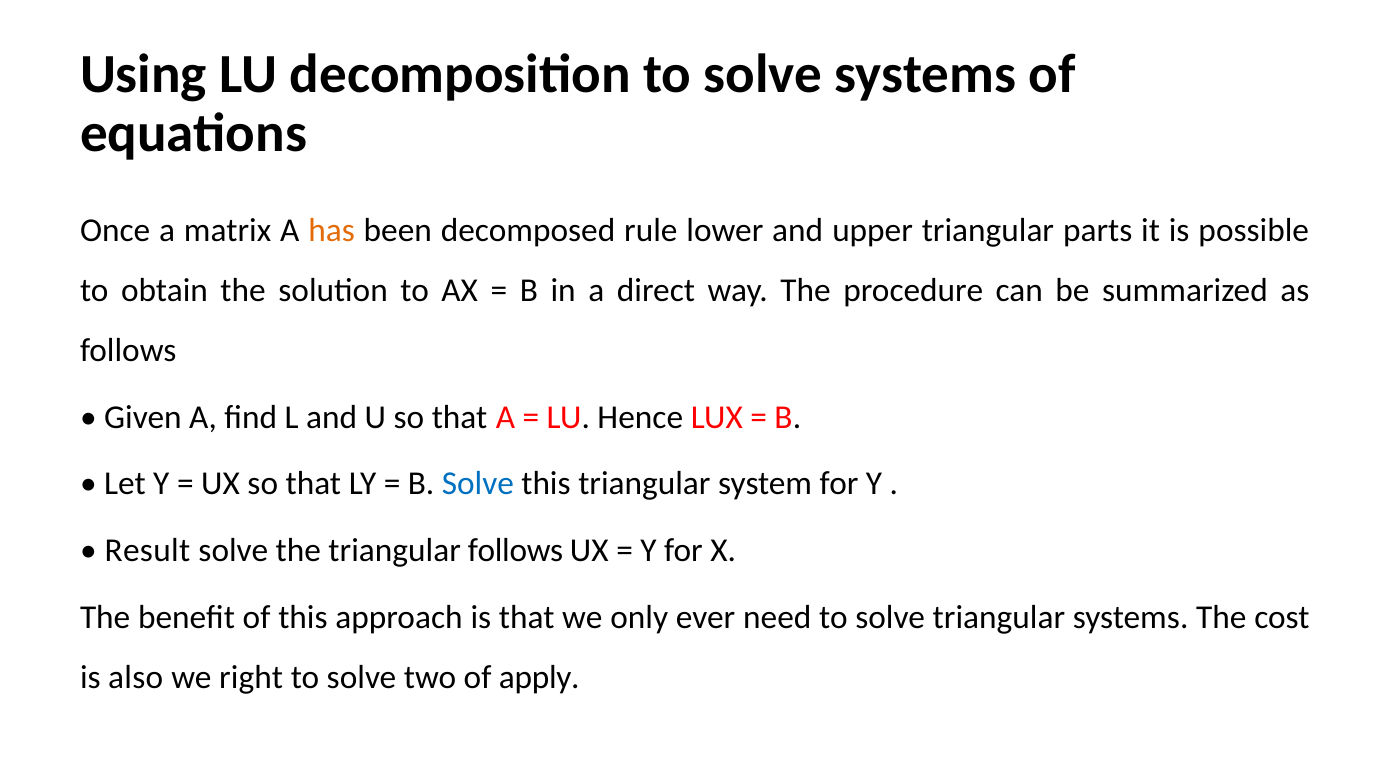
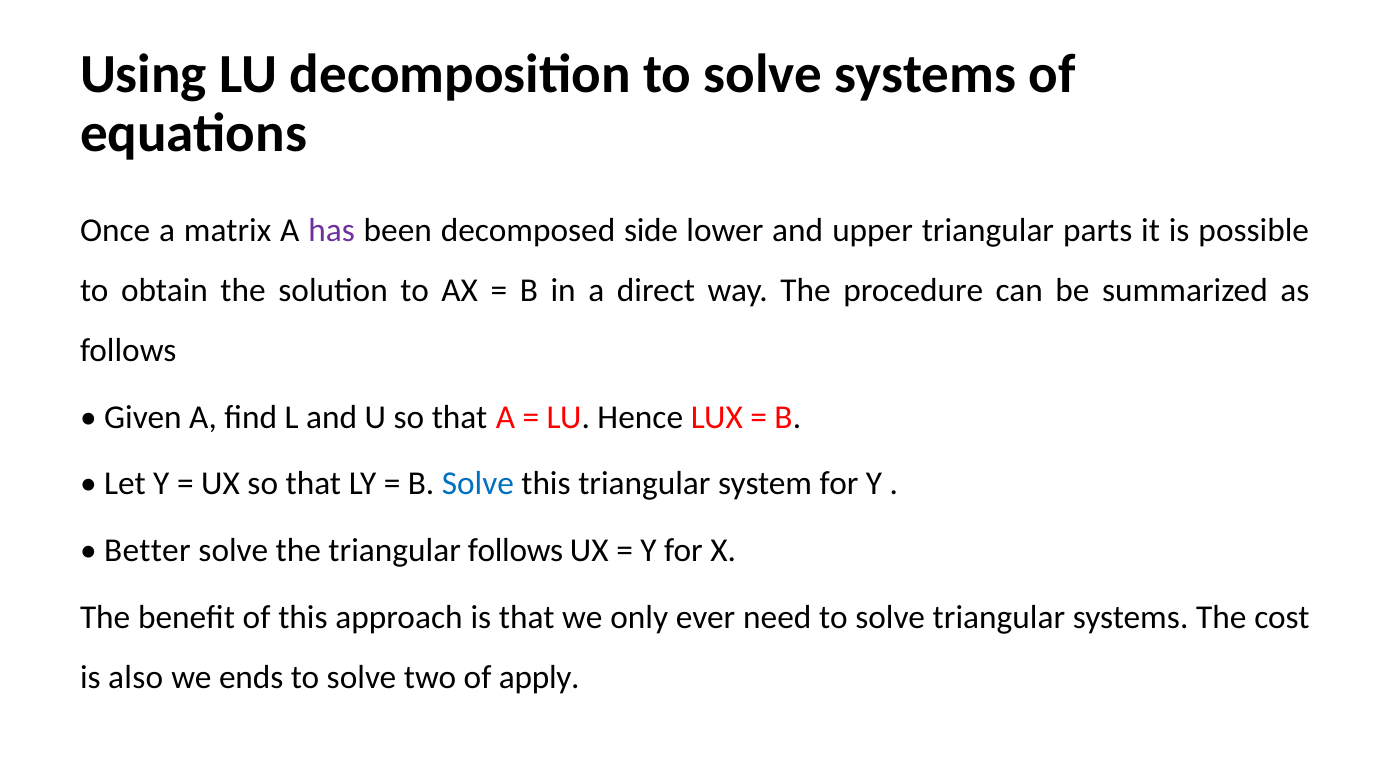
has colour: orange -> purple (332, 230)
rule: rule -> side (651, 230)
Result: Result -> Better (147, 551)
right: right -> ends (251, 678)
